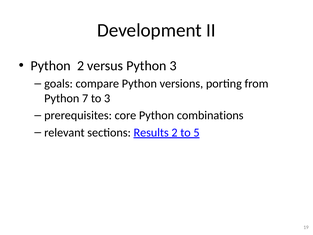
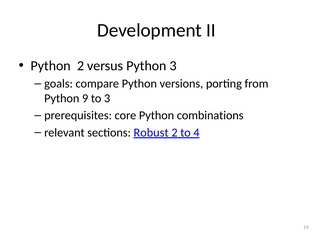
7: 7 -> 9 (85, 98)
Results: Results -> Robust (151, 132)
5: 5 -> 4 (196, 132)
